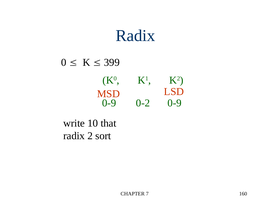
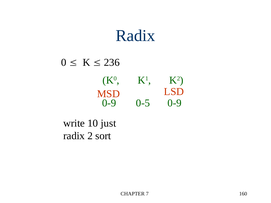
399: 399 -> 236 (112, 63)
0-2: 0-2 -> 0-5 (143, 103)
that: that -> just (108, 123)
